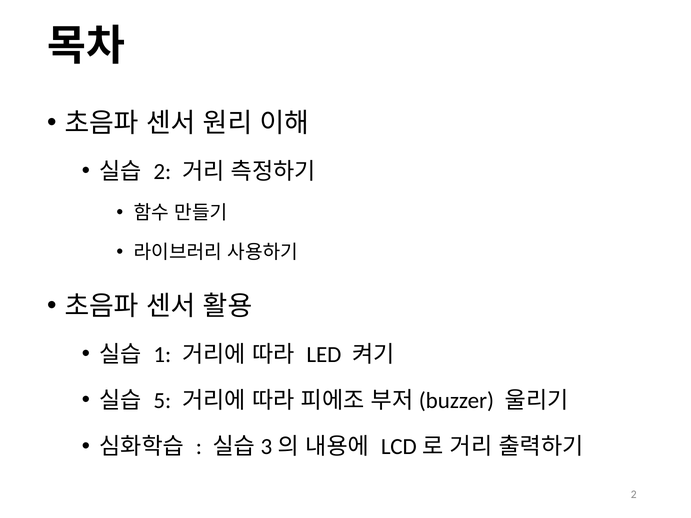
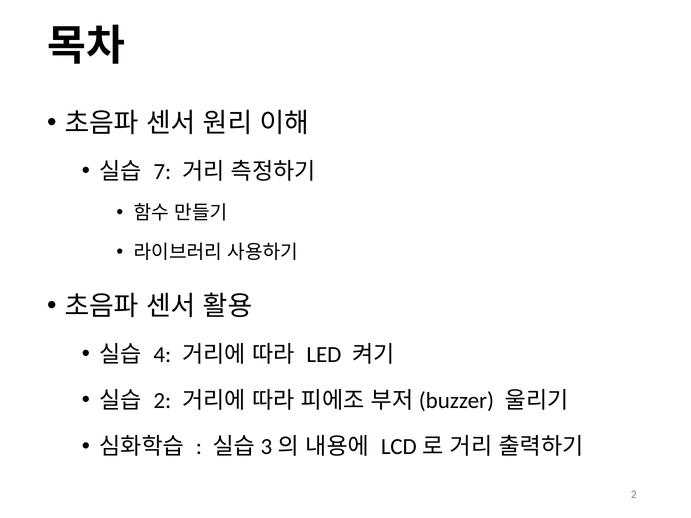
2: 2 -> 7 (162, 172)
1: 1 -> 4 (162, 355)
5: 5 -> 2 (162, 401)
